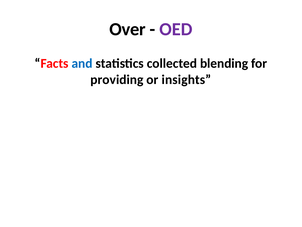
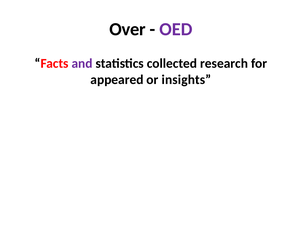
and colour: blue -> purple (82, 63)
blending: blending -> research (224, 63)
providing: providing -> appeared (117, 79)
